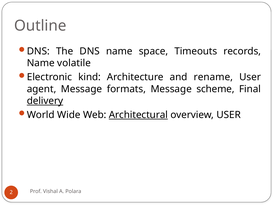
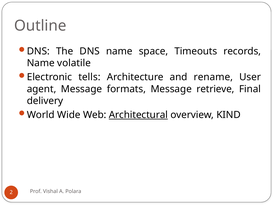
kind: kind -> tells (89, 77)
scheme: scheme -> retrieve (215, 89)
delivery underline: present -> none (45, 101)
overview USER: USER -> KIND (229, 115)
